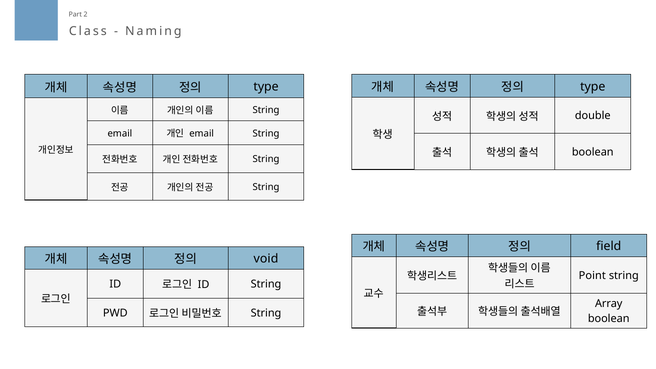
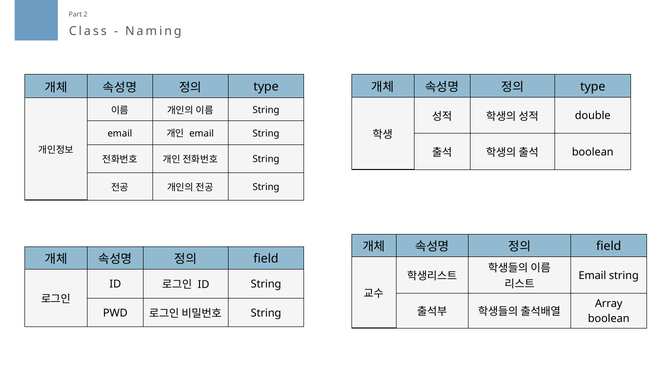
void: void -> field (266, 259)
Point: Point -> Email (592, 276)
